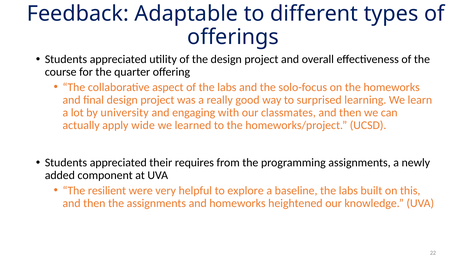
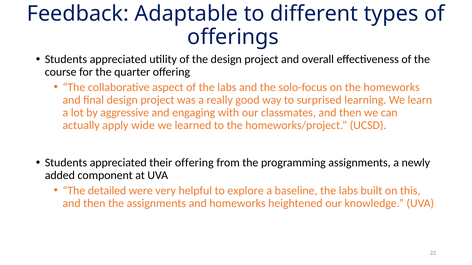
university: university -> aggressive (125, 113)
their requires: requires -> offering (194, 163)
resilient: resilient -> detailed (107, 191)
